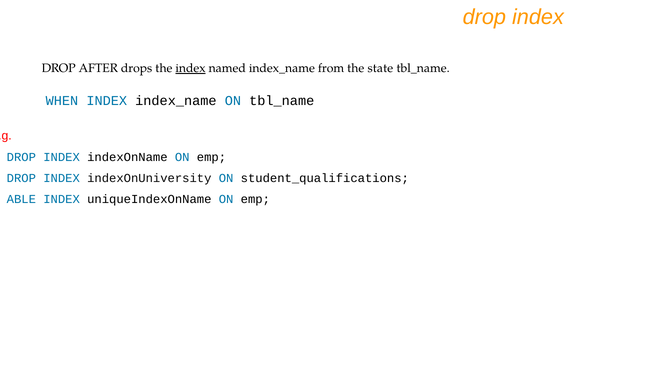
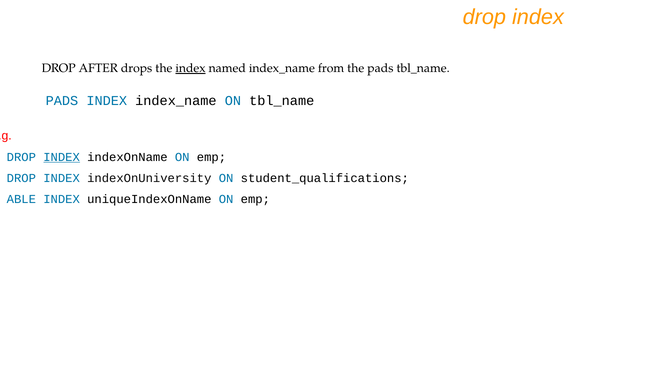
the state: state -> pads (380, 68)
WHEN: WHEN -> PADS (62, 100)
INDEX underline: none -> present (62, 157)
